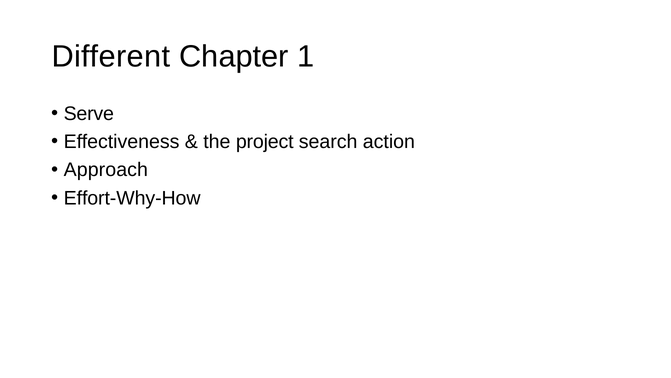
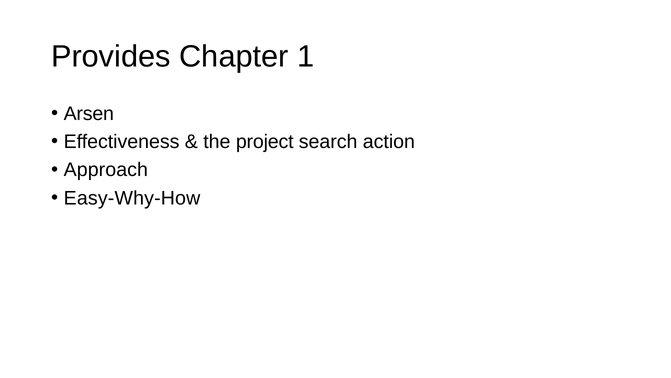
Different: Different -> Provides (111, 56)
Serve: Serve -> Arsen (89, 113)
Effort-Why-How: Effort-Why-How -> Easy-Why-How (132, 198)
